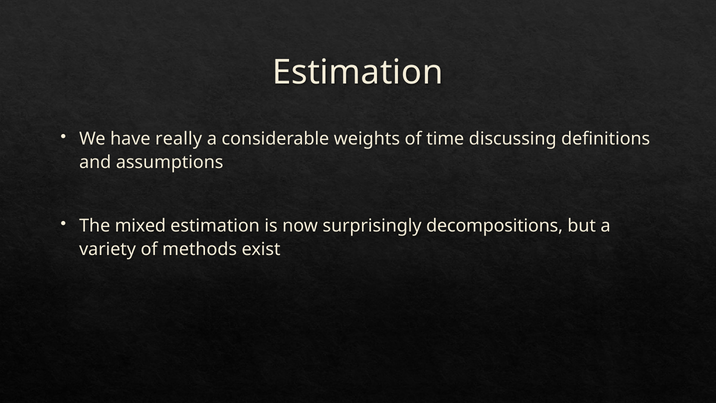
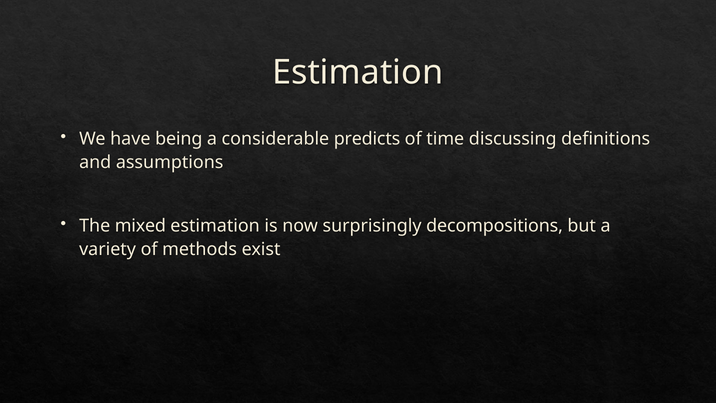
really: really -> being (179, 139)
weights: weights -> predicts (367, 139)
